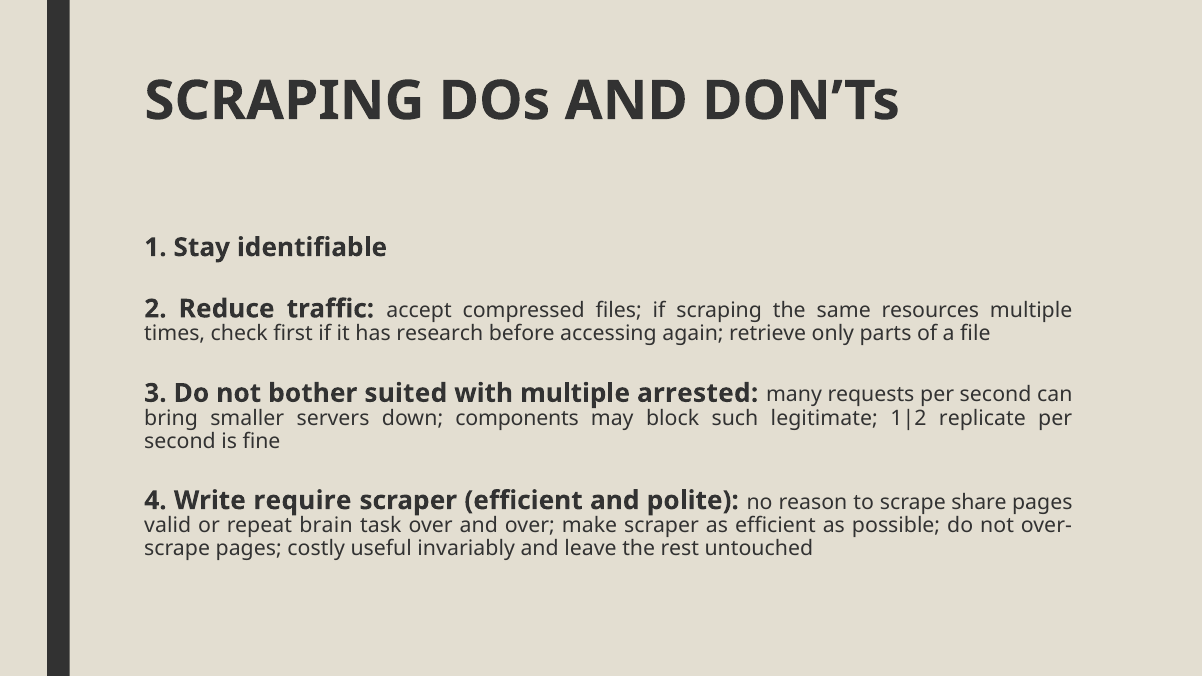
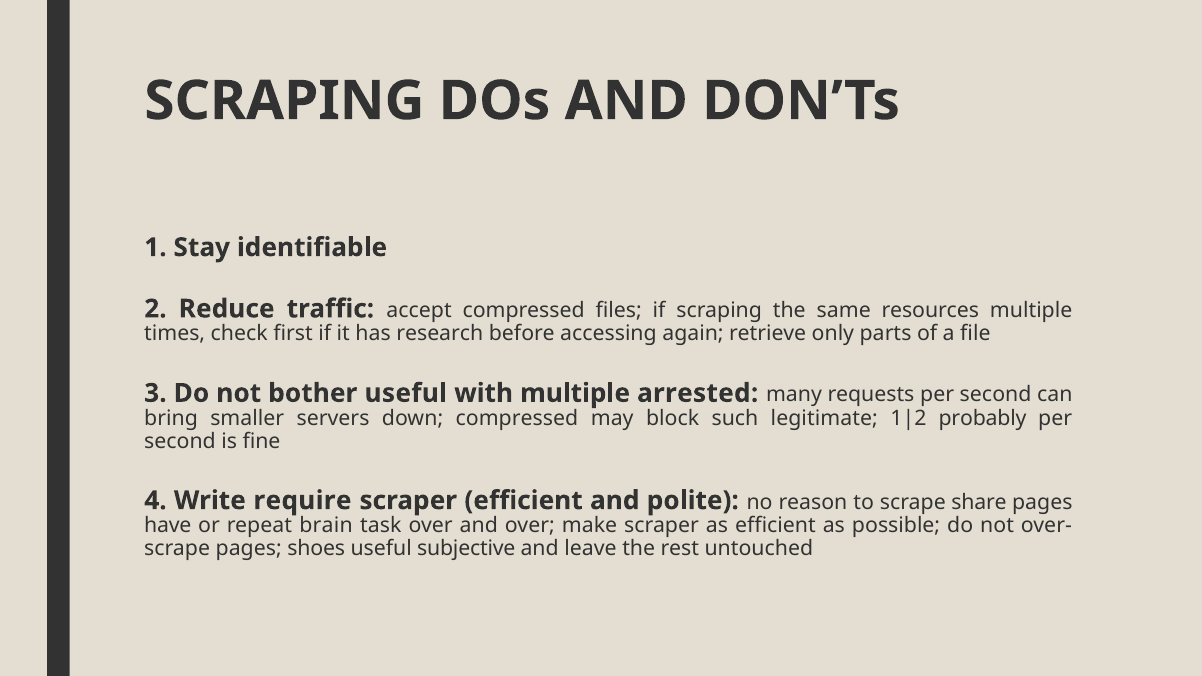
bother suited: suited -> useful (406, 393)
down components: components -> compressed (517, 418)
replicate: replicate -> probably (983, 418)
valid: valid -> have (168, 526)
costly: costly -> shoes (316, 549)
invariably: invariably -> subjective (466, 549)
